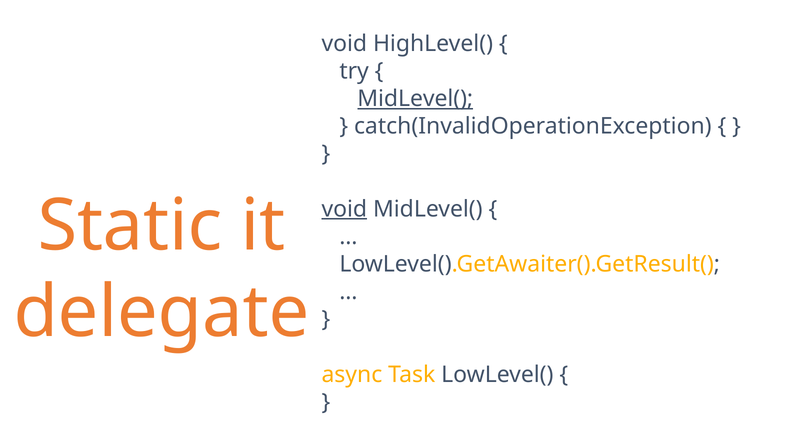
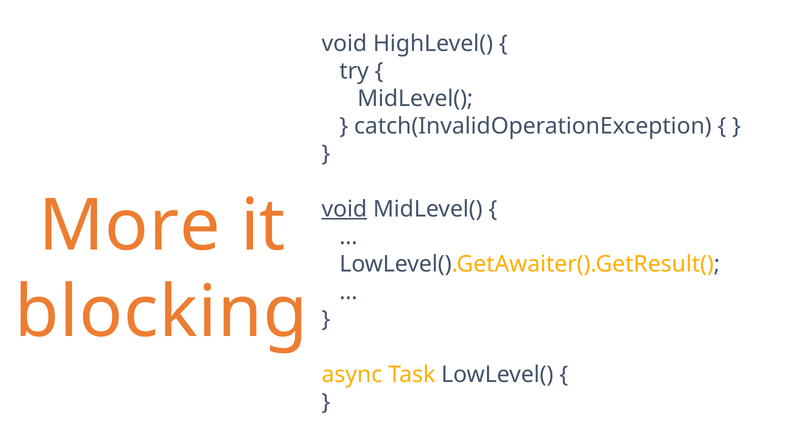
MidLevel( underline: present -> none (415, 99)
Static: Static -> More (130, 226)
delegate: delegate -> blocking (161, 313)
